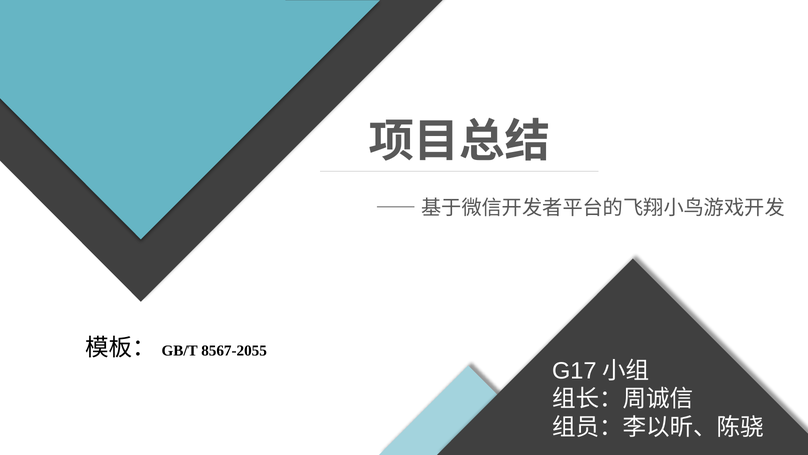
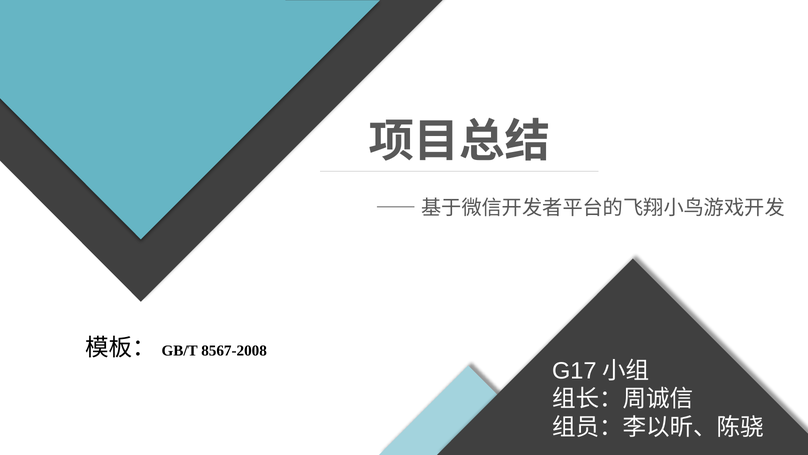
8567-2055: 8567-2055 -> 8567-2008 (234, 351)
